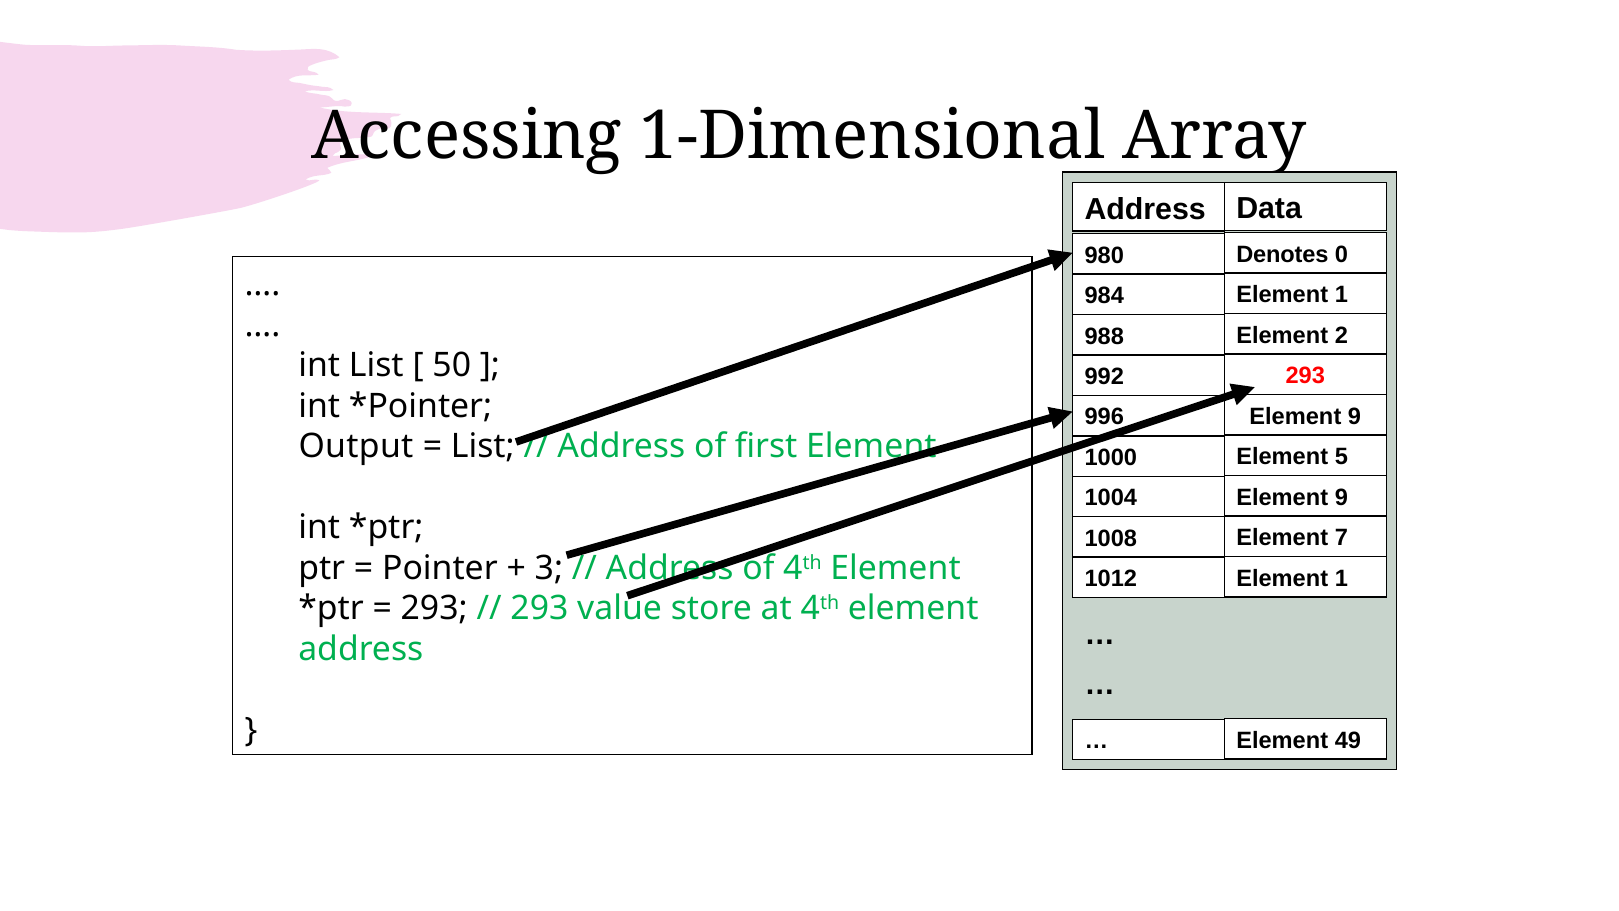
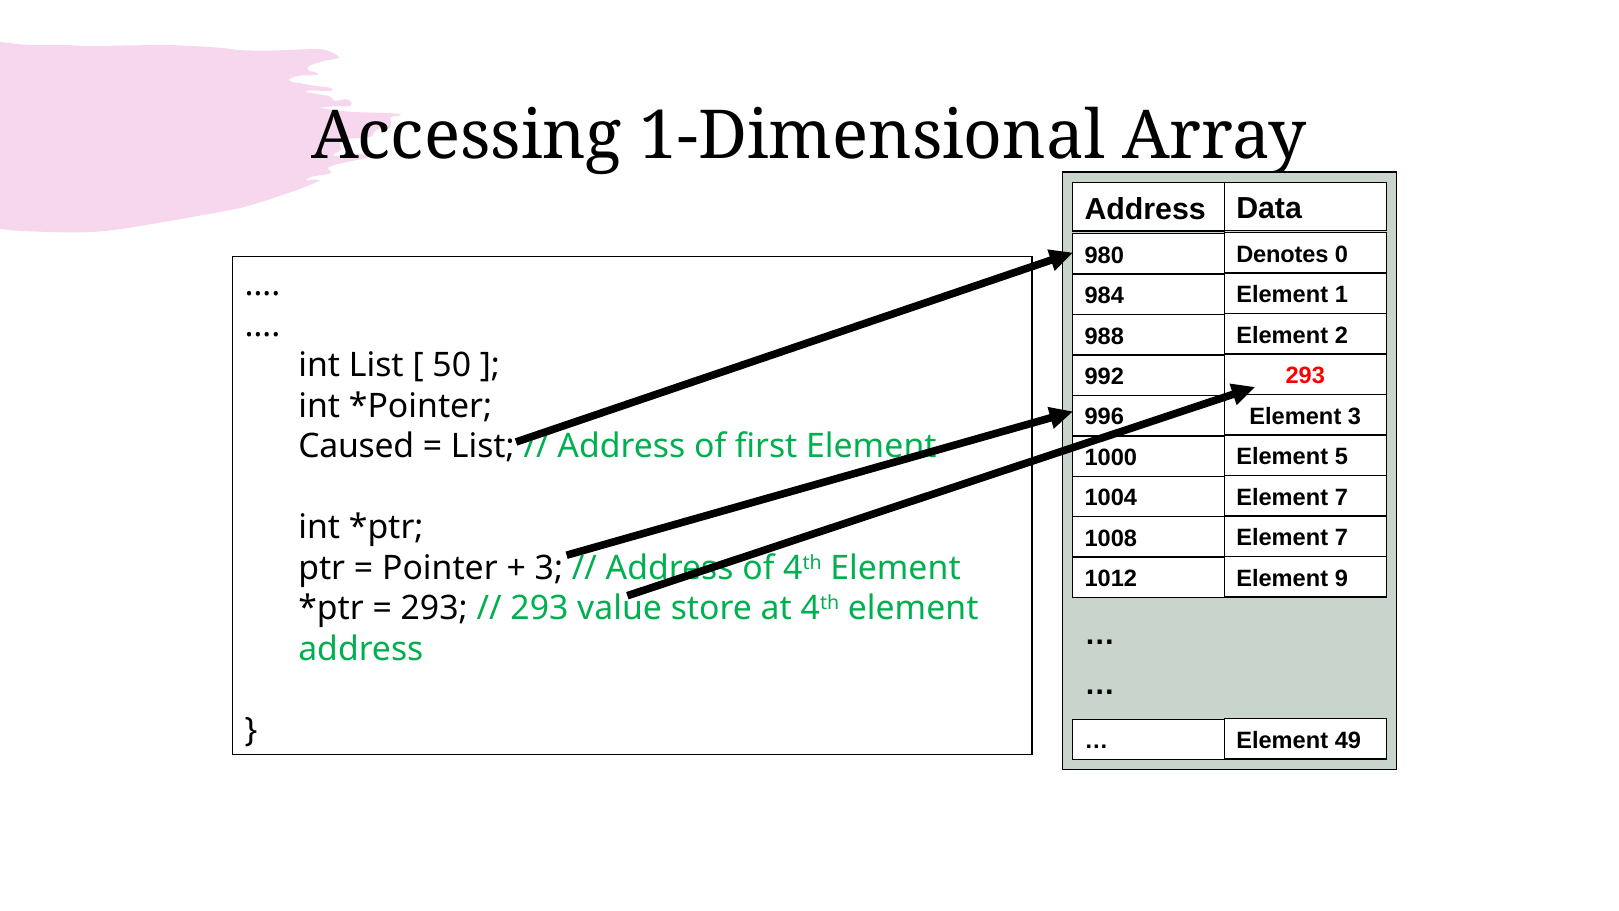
9: 9 -> 3 (1354, 416)
Output: Output -> Caused (356, 447)
9: 9 -> 7 (1341, 497)
1: 1 -> 9 (1341, 578)
